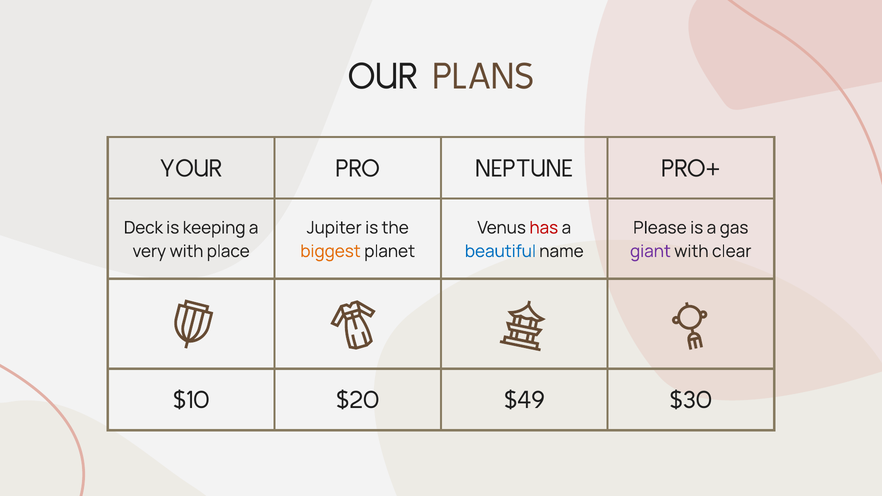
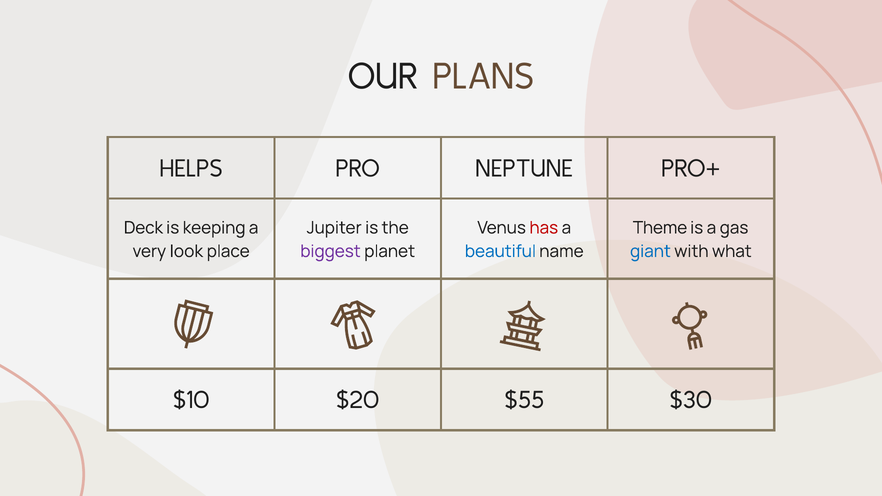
YOUR: YOUR -> HELPS (191, 169)
Please: Please -> Theme (660, 228)
very with: with -> look (186, 251)
biggest colour: orange -> purple (331, 251)
giant colour: purple -> blue (650, 251)
clear: clear -> what (732, 251)
$49: $49 -> $55 (524, 400)
